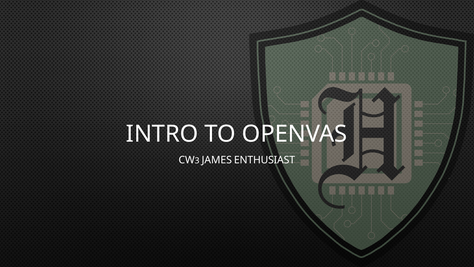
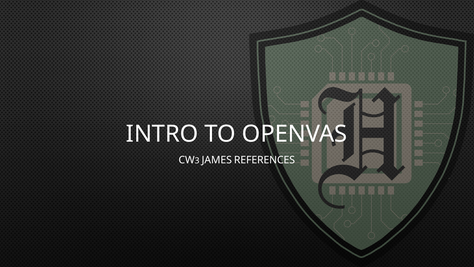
ENTHUSIAST: ENTHUSIAST -> REFERENCES (264, 160)
